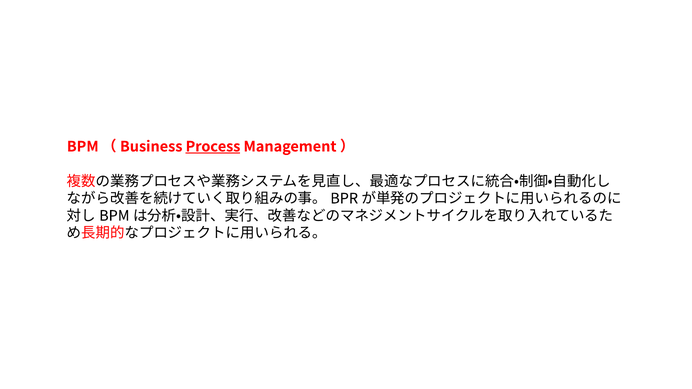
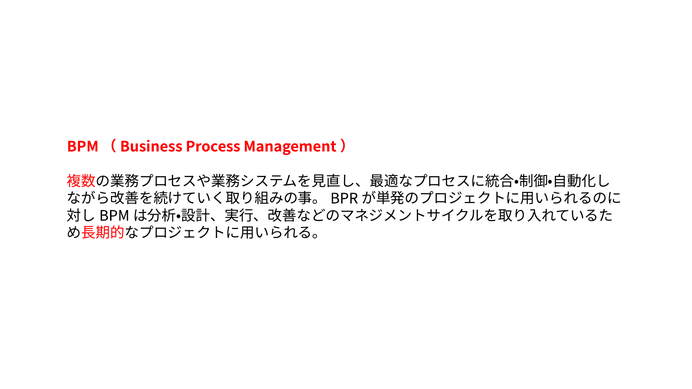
Process underline: present -> none (213, 147)
